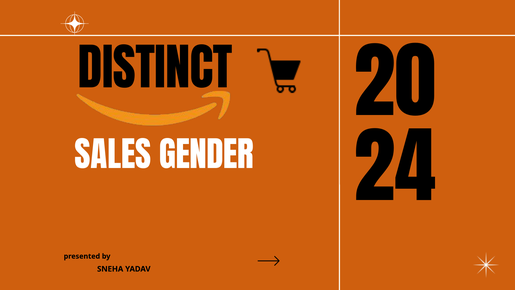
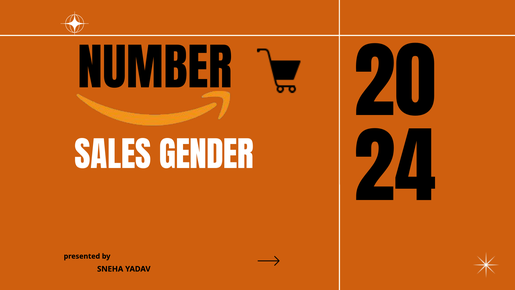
DISTINCT: DISTINCT -> NUMBER (155, 71)
